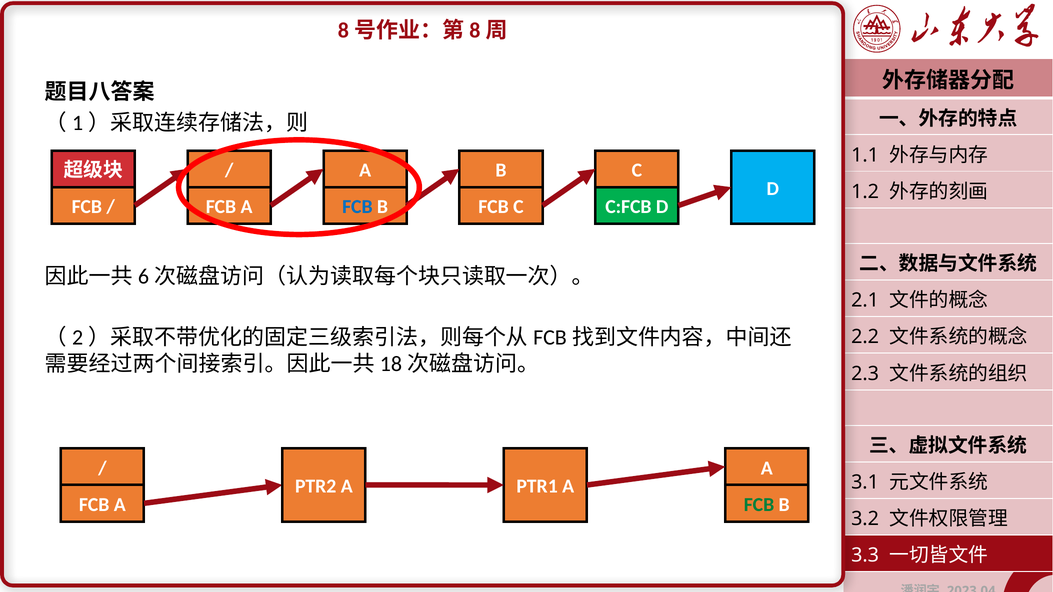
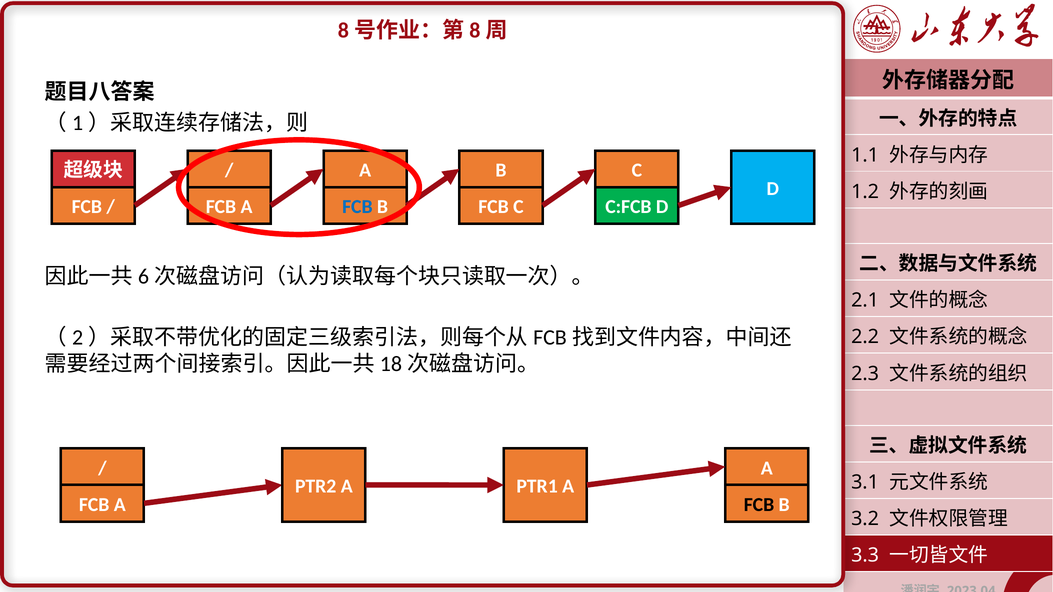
FCB colour: green -> black (759, 505)
